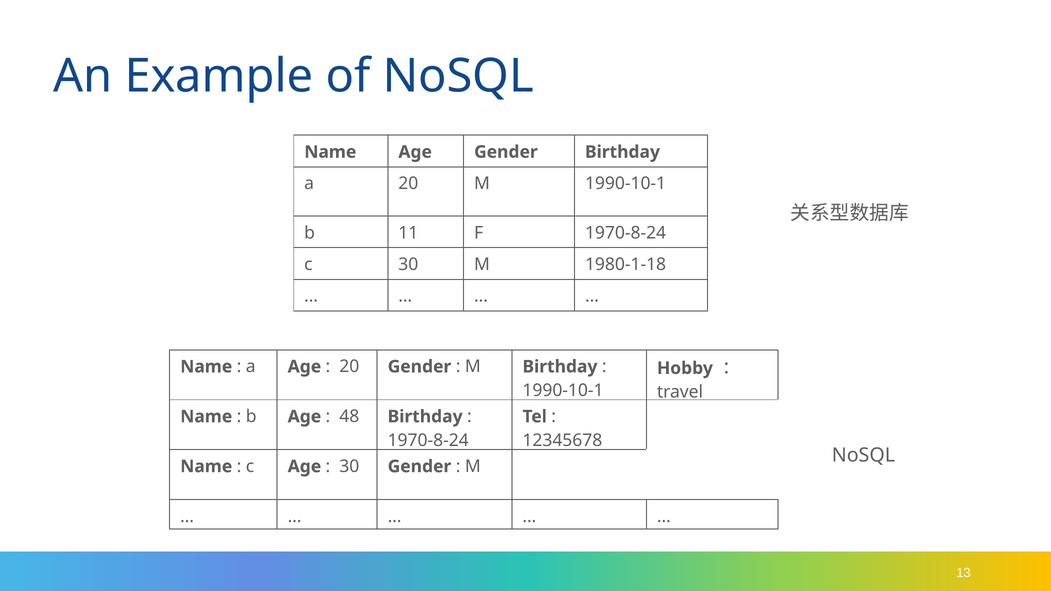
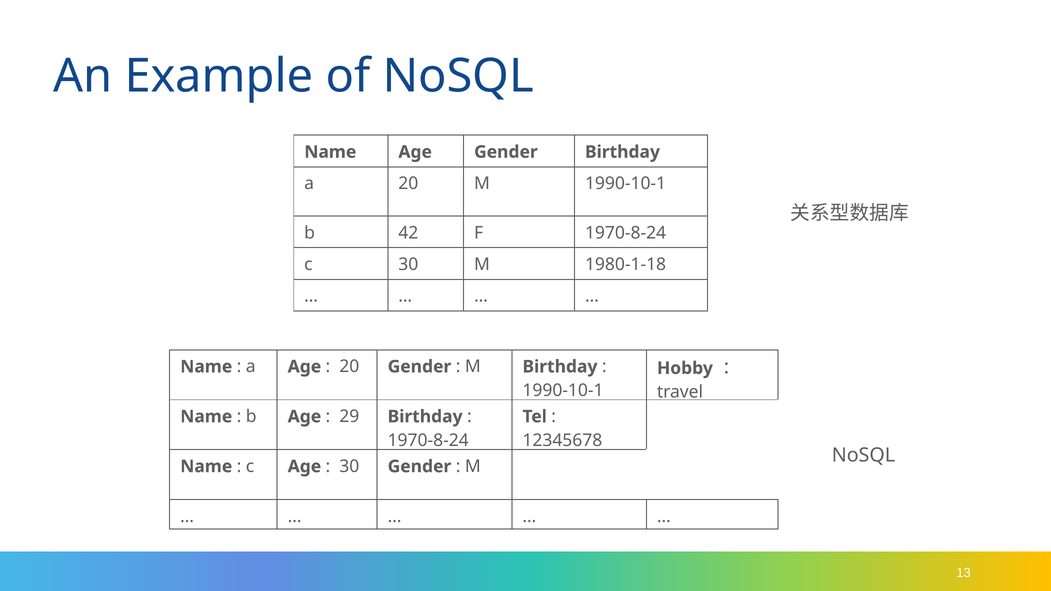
11: 11 -> 42 (408, 233)
48: 48 -> 29 (349, 417)
